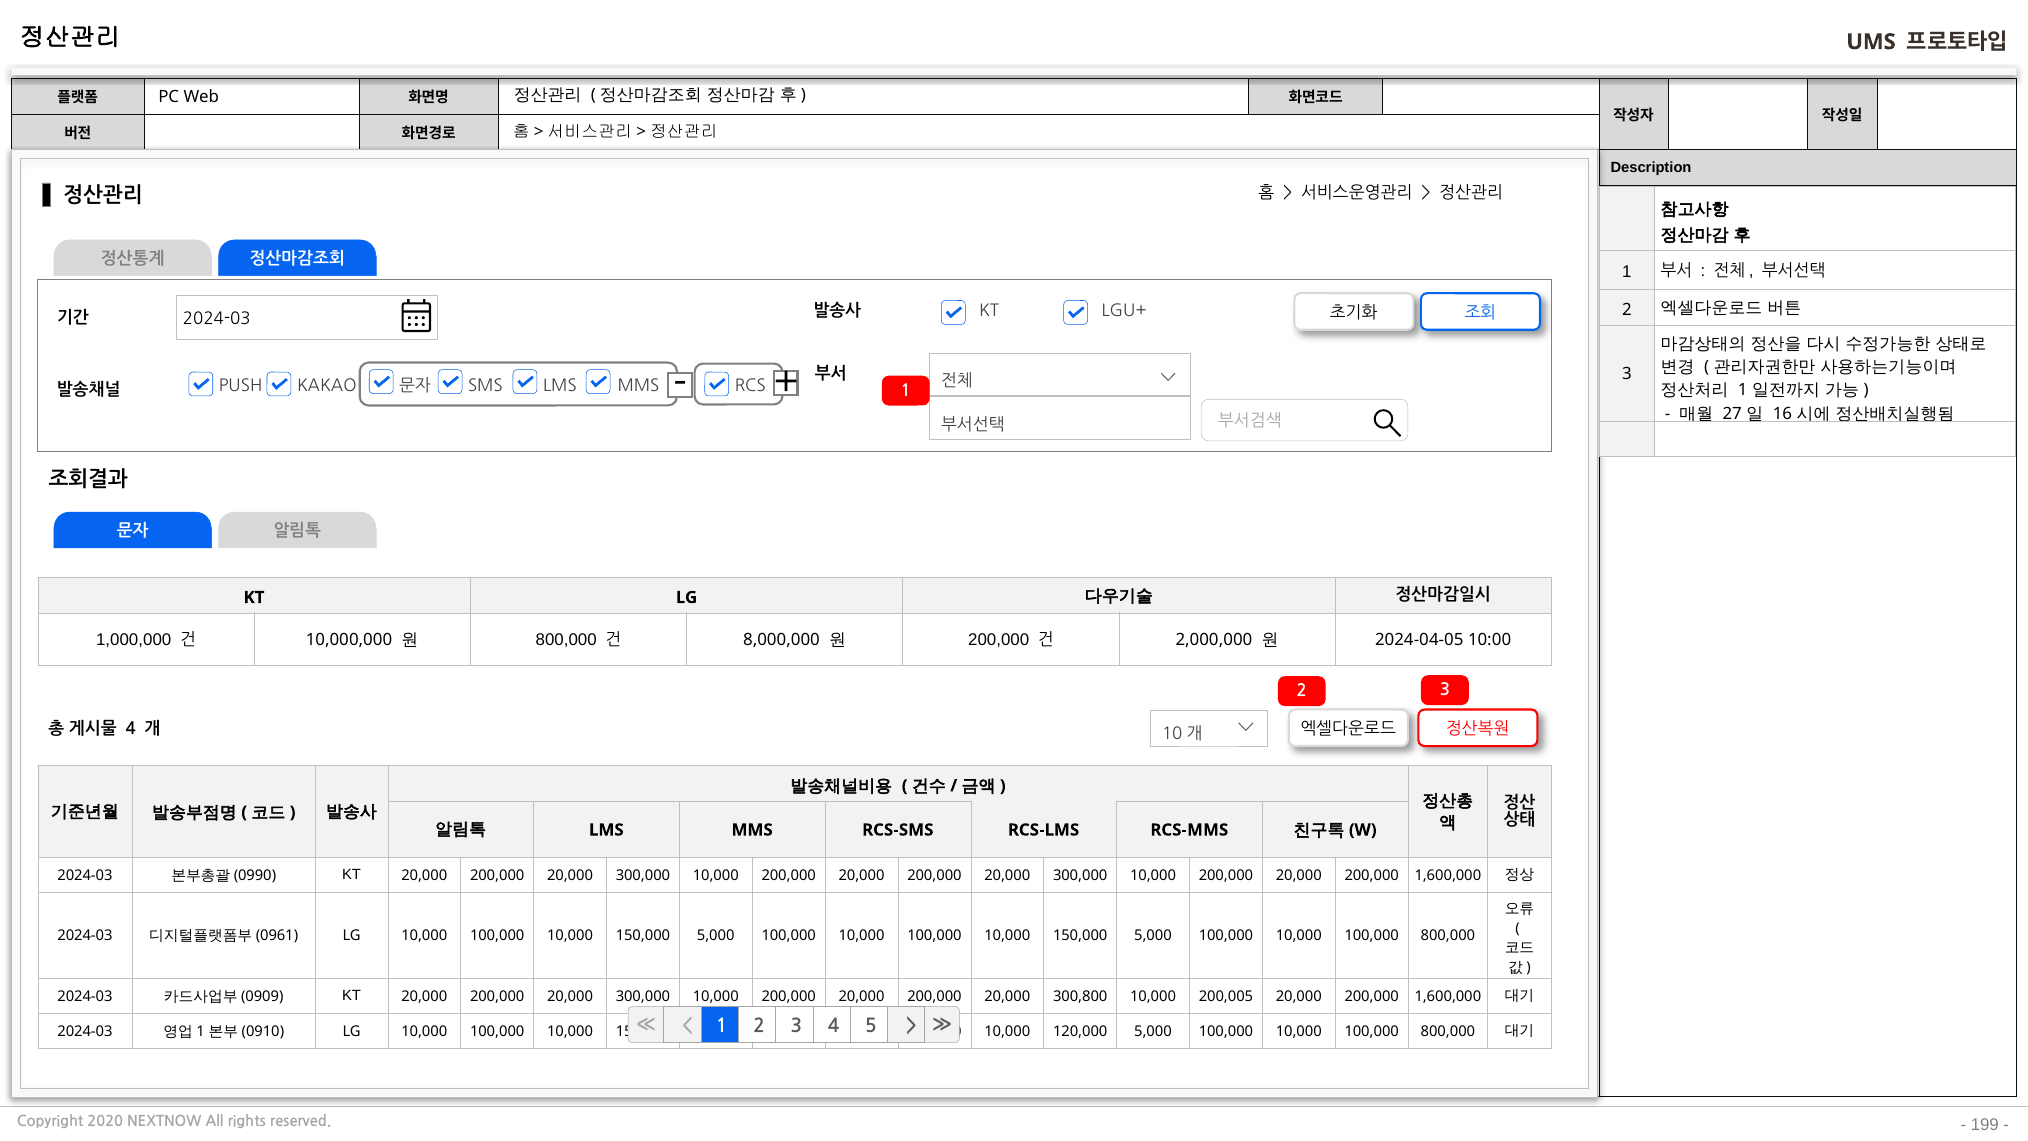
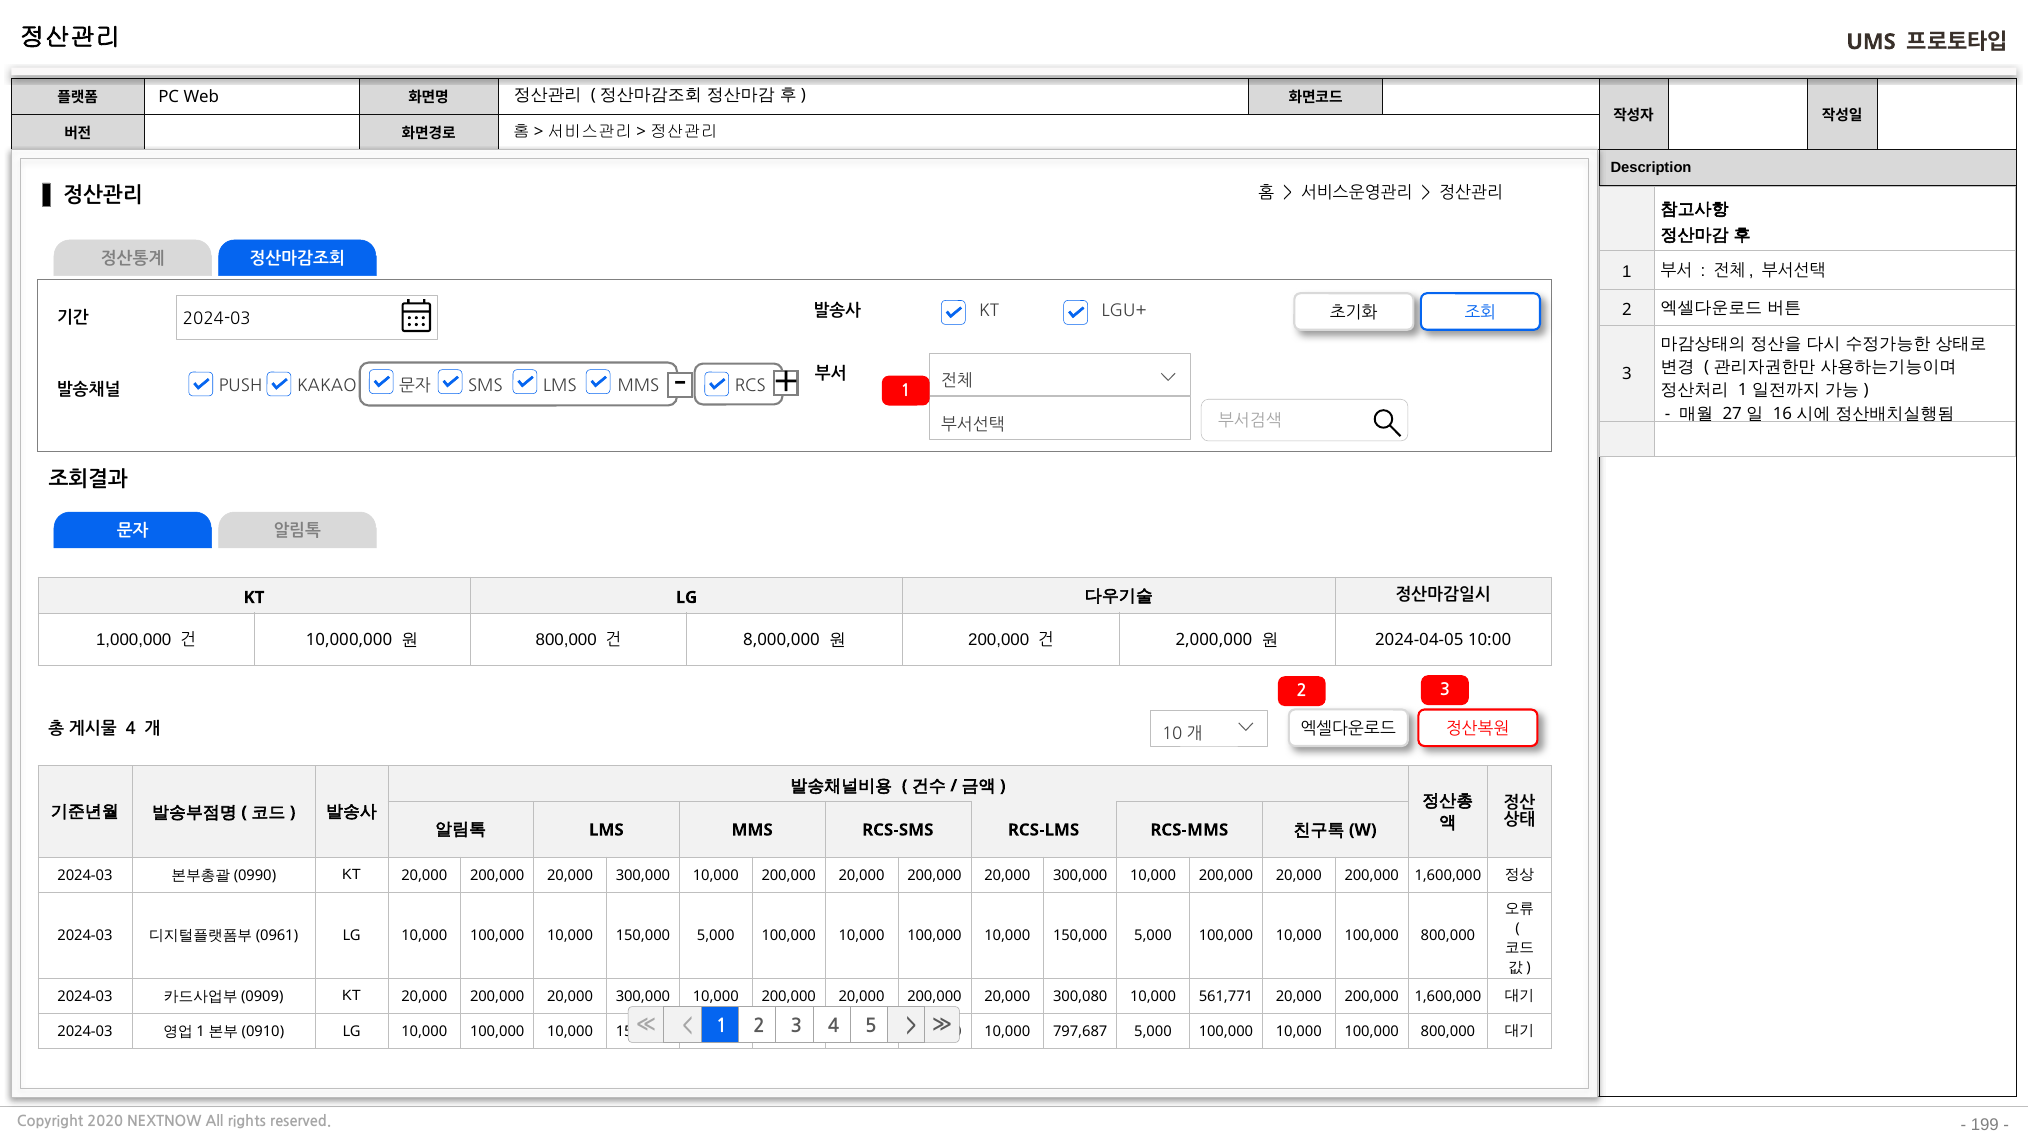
300,800: 300,800 -> 300,080 (1080, 996)
200,005: 200,005 -> 561,771 (1226, 996)
120,000: 120,000 -> 797,687 (1080, 1031)
